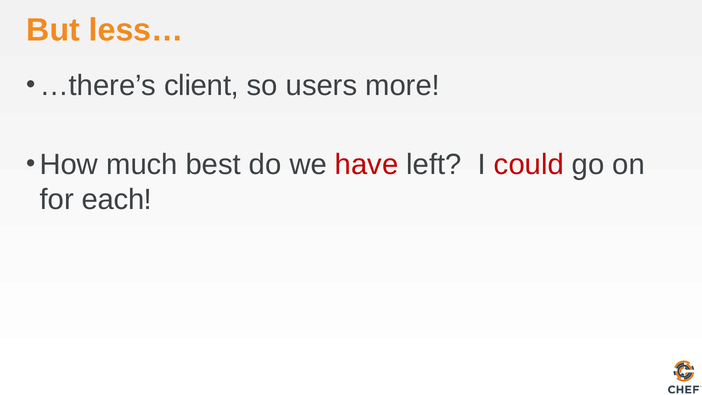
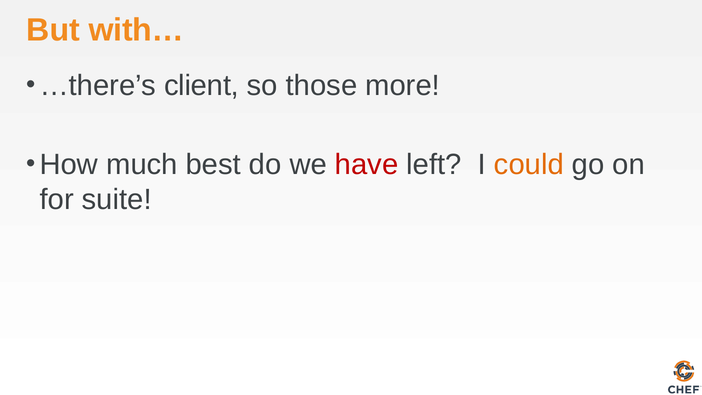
less…: less… -> with… (136, 30)
users: users -> those (322, 85)
could colour: red -> orange (529, 164)
each: each -> suite (117, 199)
